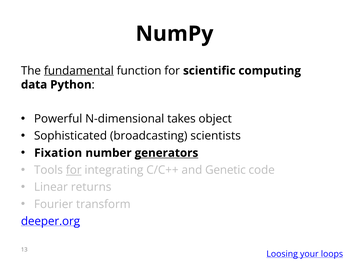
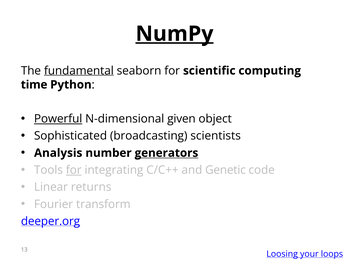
NumPy underline: none -> present (174, 34)
function: function -> seaborn (139, 71)
data: data -> time (34, 85)
Powerful underline: none -> present (58, 119)
takes: takes -> given (181, 119)
Fixation: Fixation -> Analysis (58, 153)
